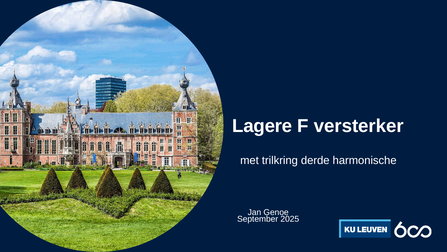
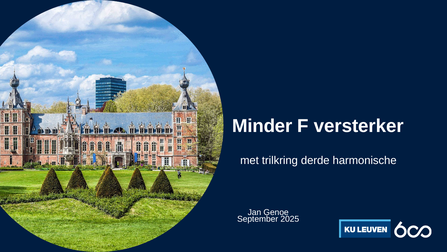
Lagere: Lagere -> Minder (262, 126)
